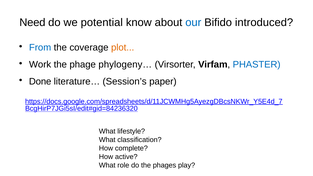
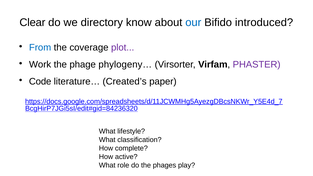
Need: Need -> Clear (32, 22)
potential: potential -> directory (102, 22)
plot colour: orange -> purple (123, 48)
PHASTER colour: blue -> purple (257, 64)
Done: Done -> Code (40, 81)
Session’s: Session’s -> Created’s (125, 81)
